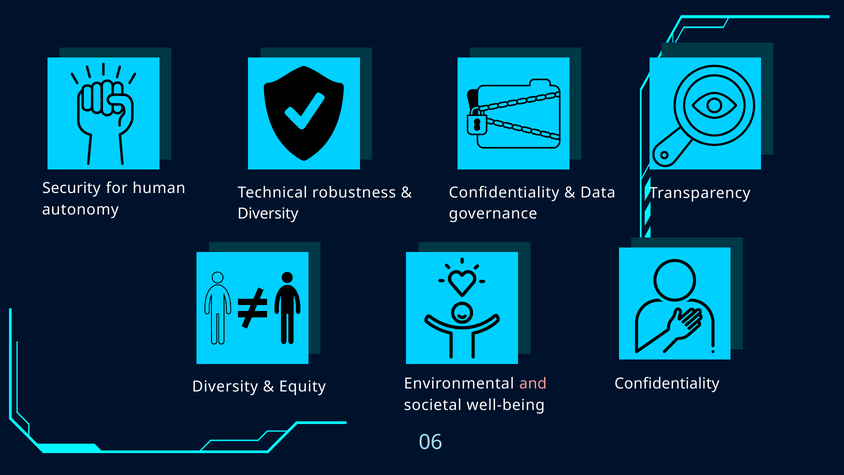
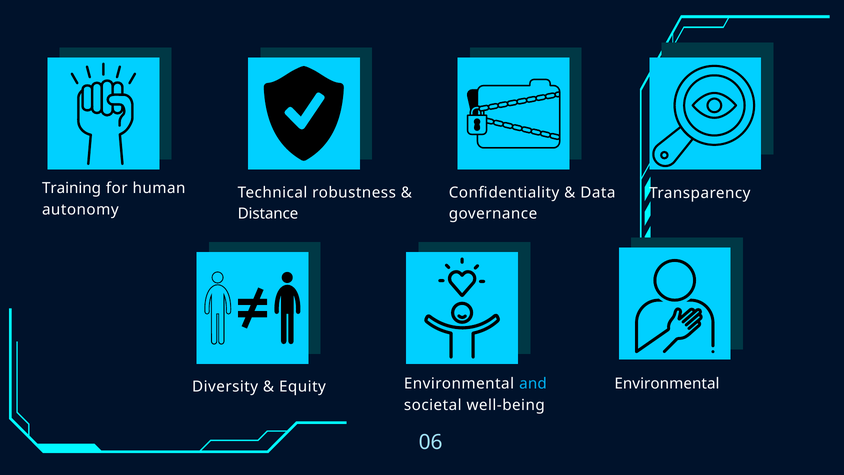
Security: Security -> Training (72, 188)
Diversity: Diversity -> Distance (268, 214)
Confidentiality: Confidentiality -> Environmental (667, 384)
and colour: pink -> light blue (533, 384)
